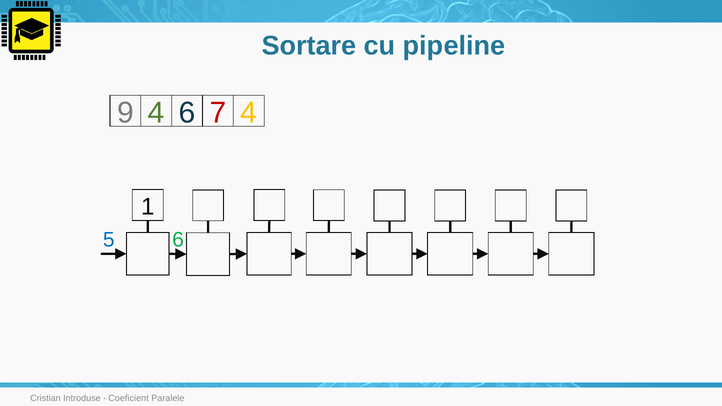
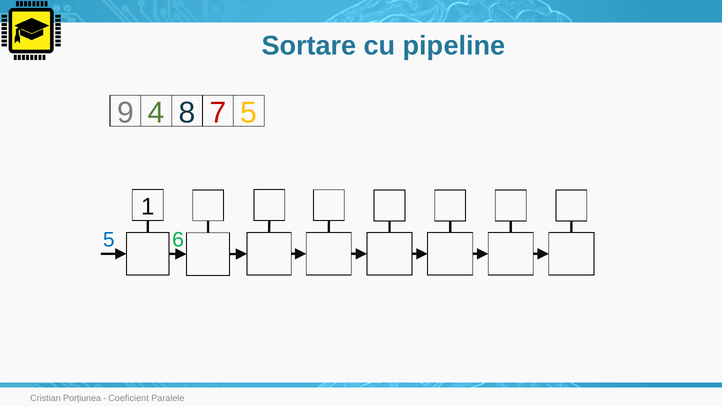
4 6: 6 -> 8 (187, 113)
7 4: 4 -> 5 (249, 113)
Introduse: Introduse -> Porțiunea (82, 399)
